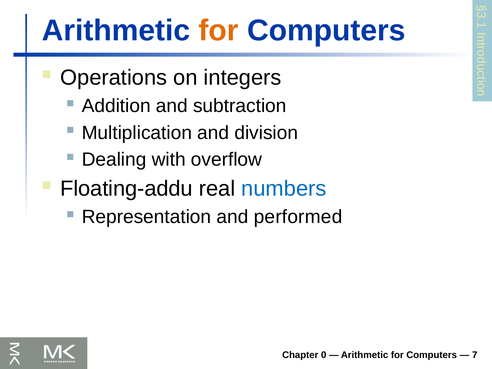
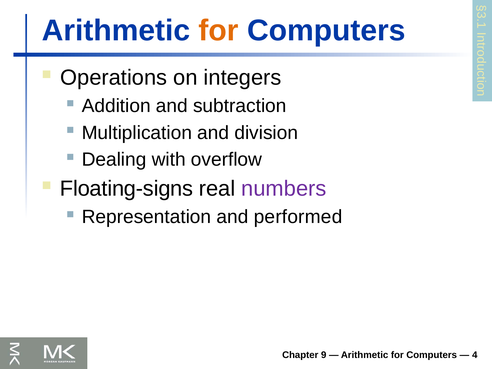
Floating-addu: Floating-addu -> Floating-signs (127, 189)
numbers colour: blue -> purple (284, 189)
0: 0 -> 9 (324, 355)
7: 7 -> 4 (475, 355)
